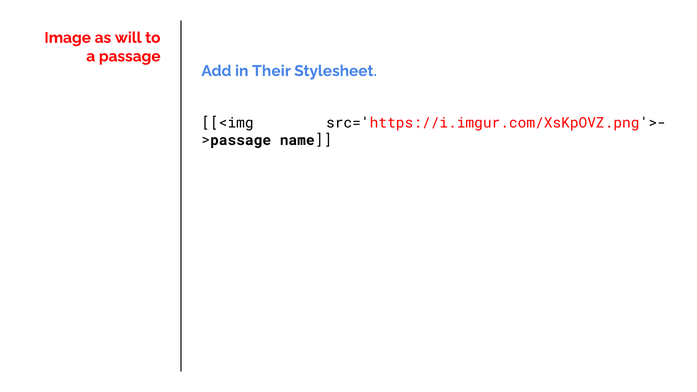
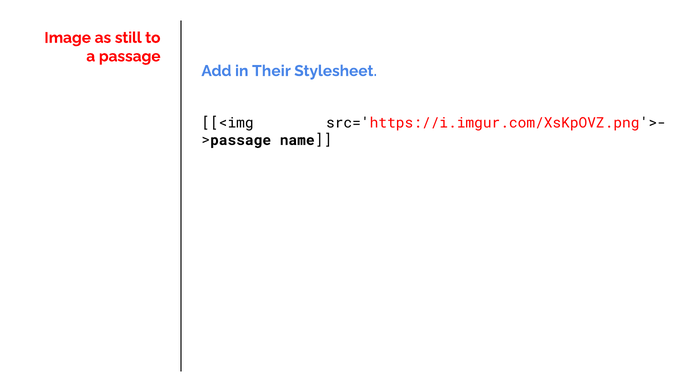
will: will -> still (128, 38)
